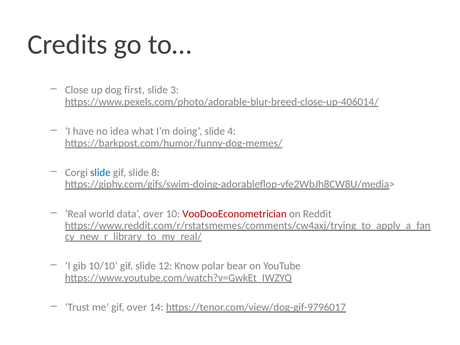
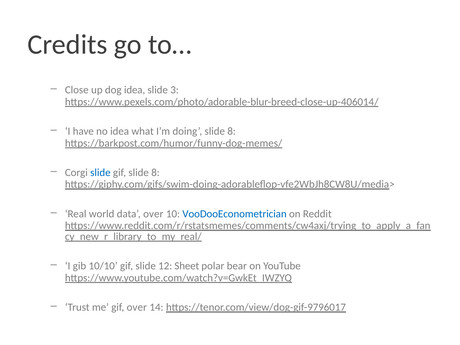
dog first: first -> idea (135, 90)
doing slide 4: 4 -> 8 (232, 131)
VooDooEconometrician colour: red -> blue (235, 214)
Know: Know -> Sheet (187, 266)
